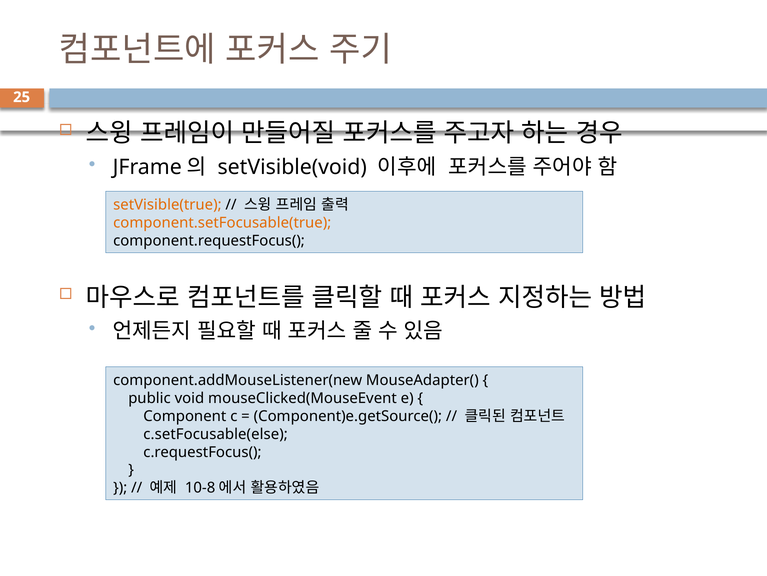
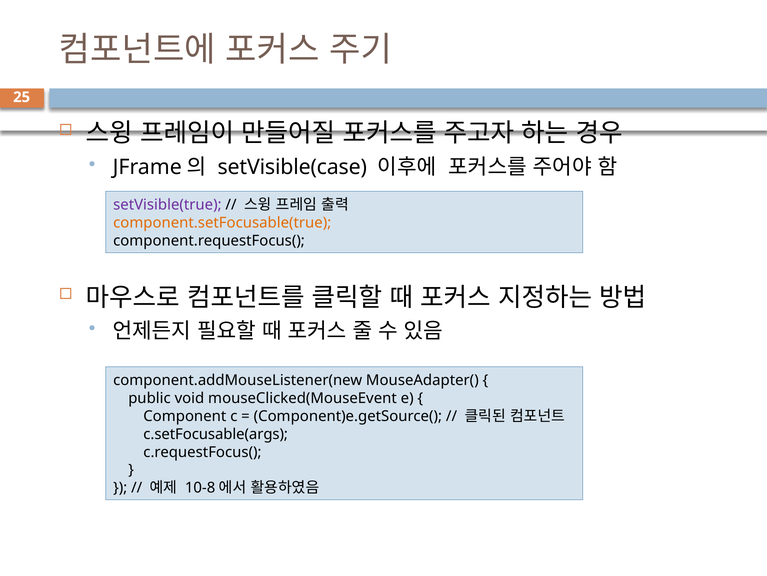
setVisible(void: setVisible(void -> setVisible(case (292, 167)
setVisible(true colour: orange -> purple (167, 205)
c.setFocusable(else: c.setFocusable(else -> c.setFocusable(args (216, 434)
